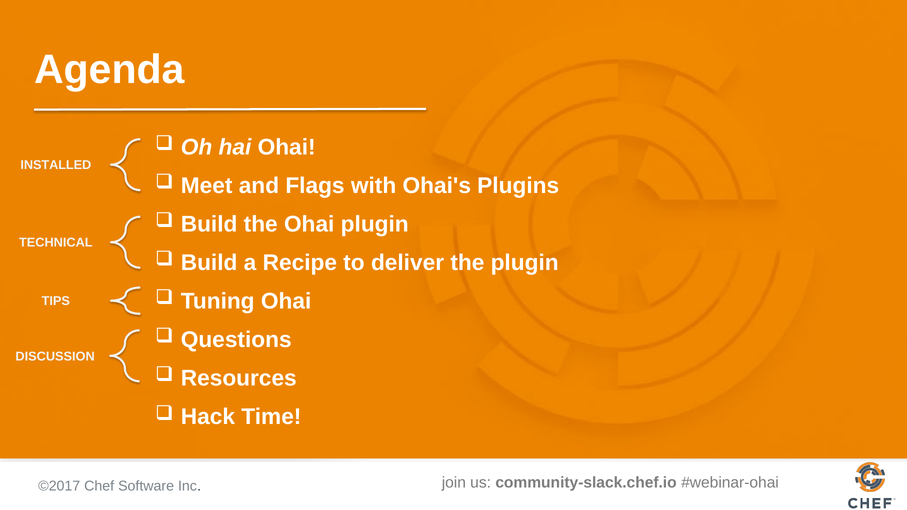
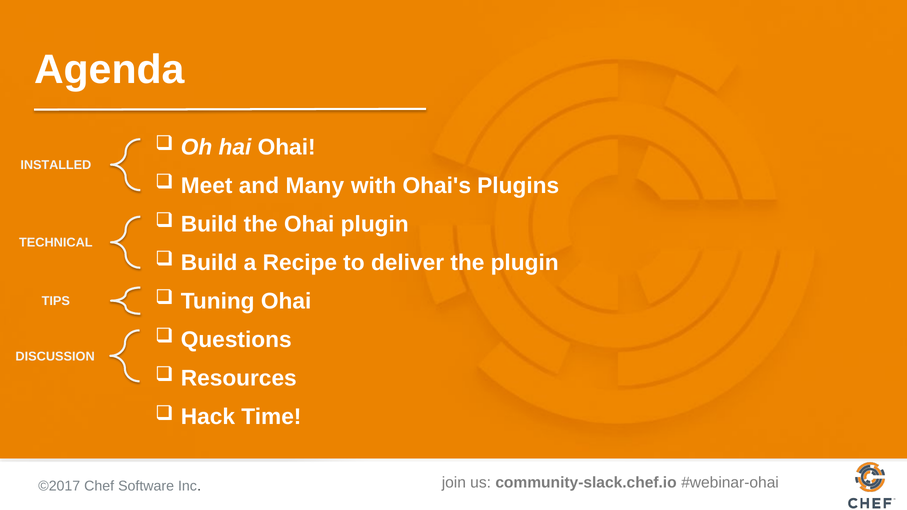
Flags: Flags -> Many (315, 186)
